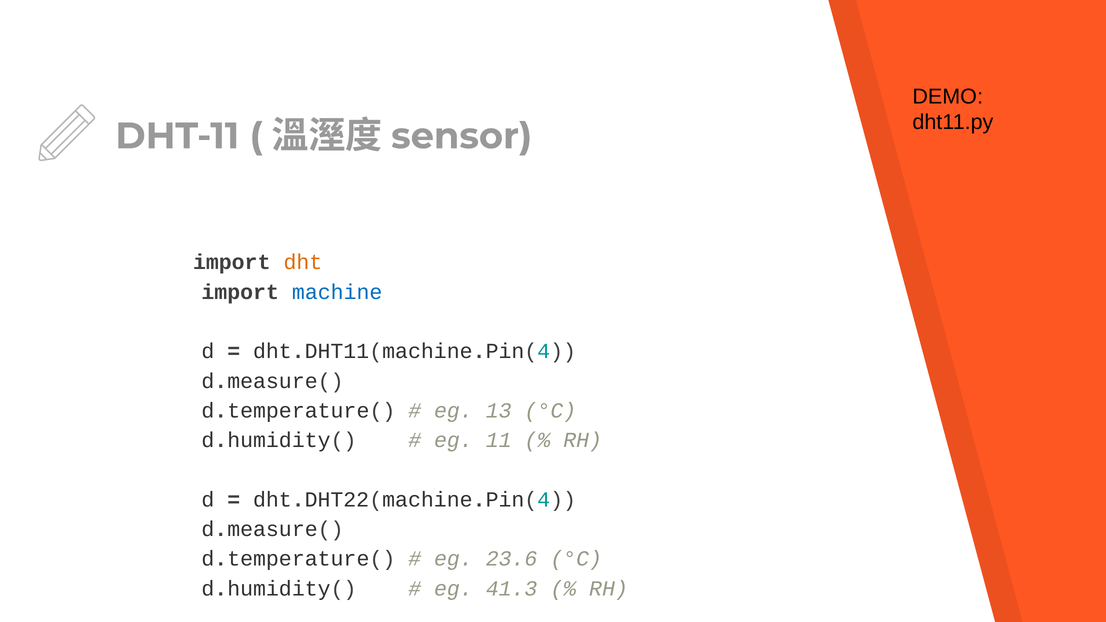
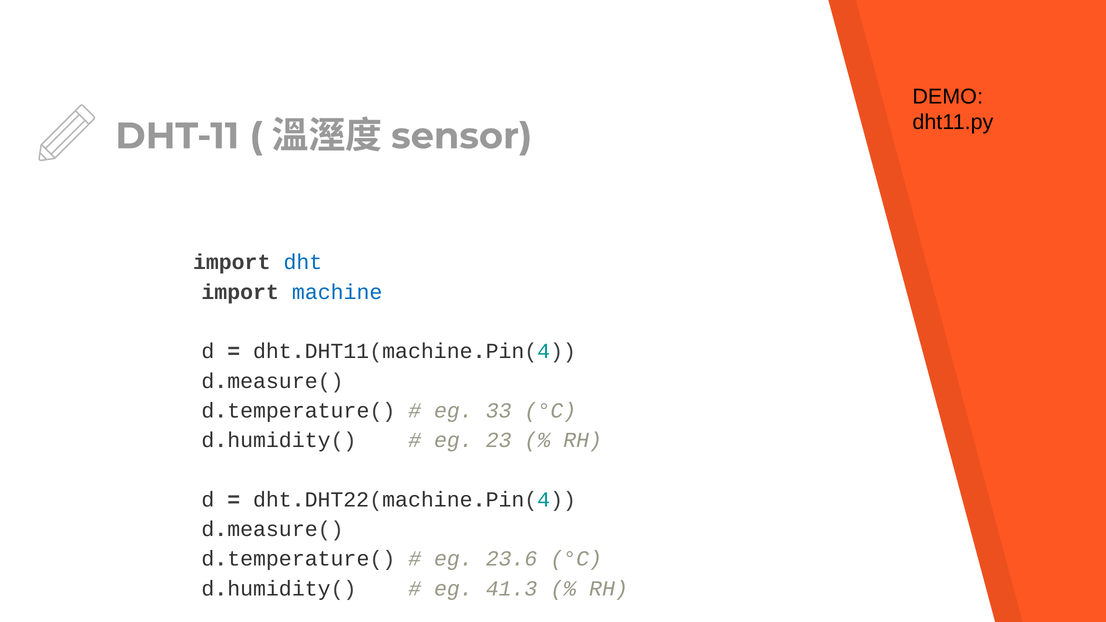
dht colour: orange -> blue (303, 262)
13: 13 -> 33 (499, 411)
11: 11 -> 23 (499, 440)
